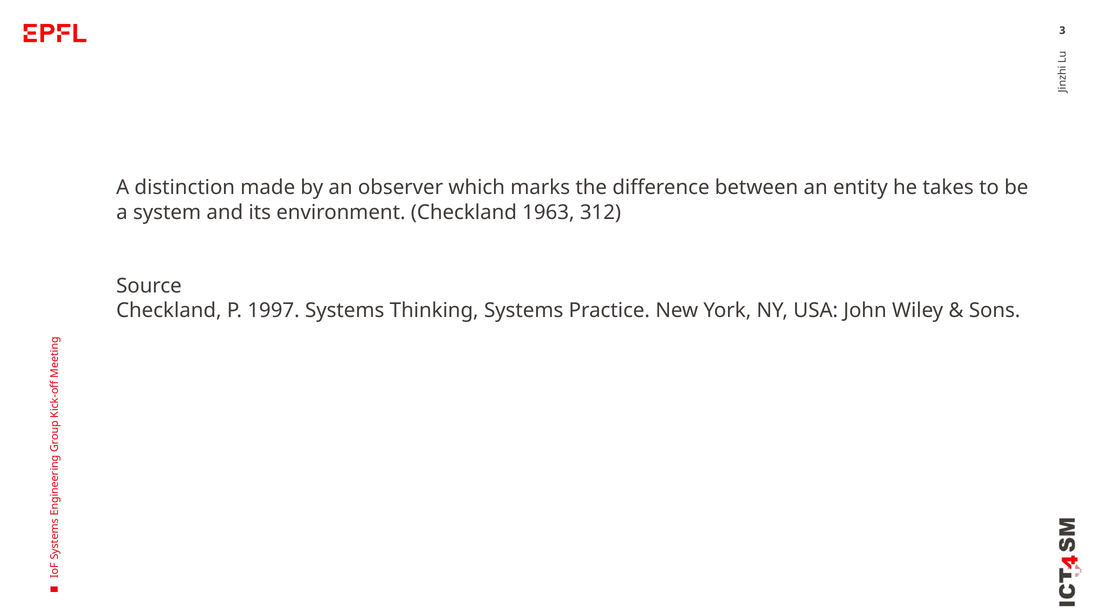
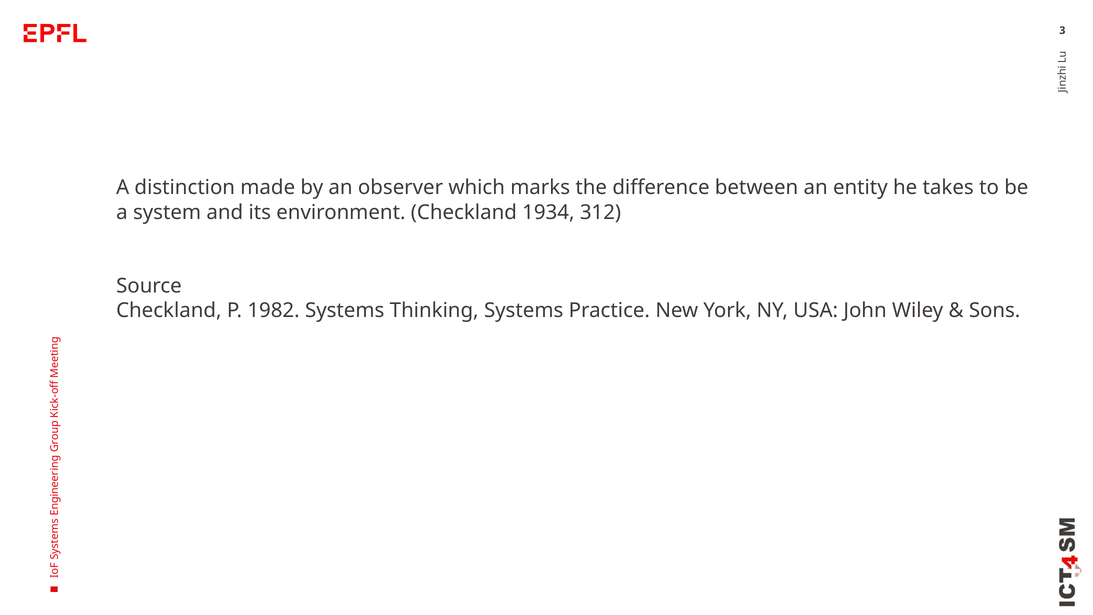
1963: 1963 -> 1934 (548, 212)
1997: 1997 -> 1982 (274, 311)
